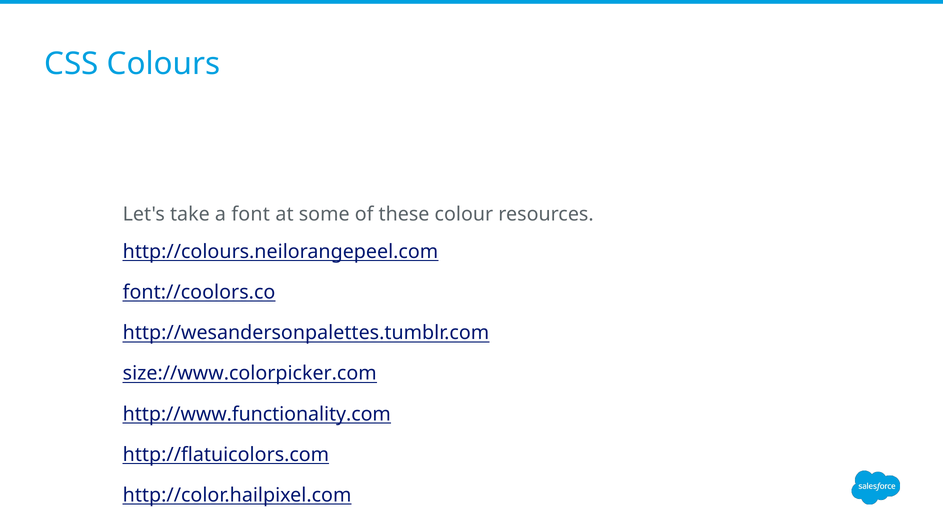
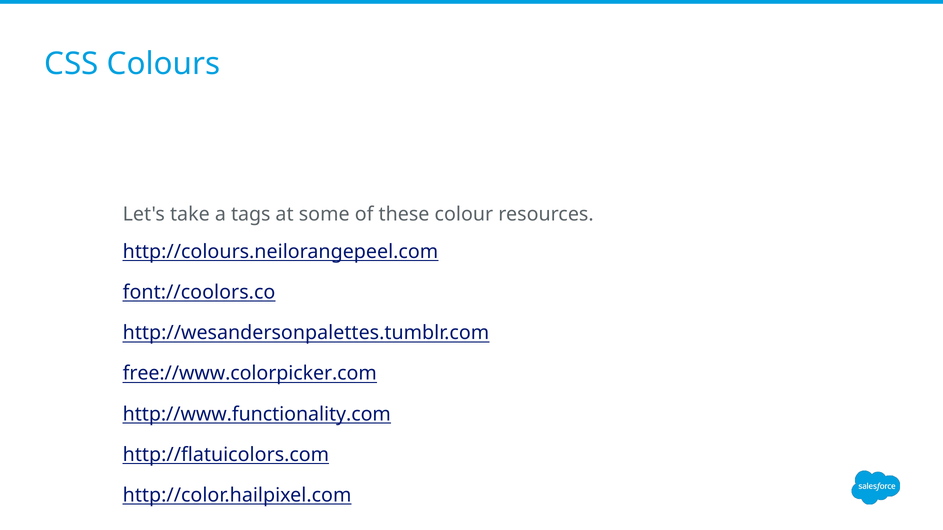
font: font -> tags (251, 215)
size://www.colorpicker.com: size://www.colorpicker.com -> free://www.colorpicker.com (250, 374)
